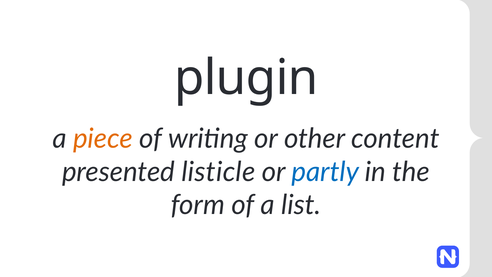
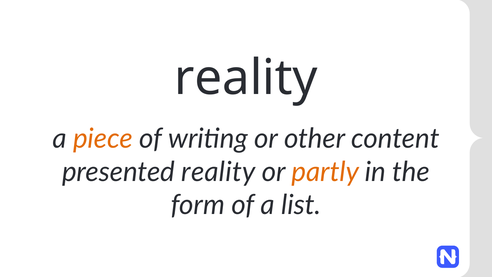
plugin: plugin -> reality (246, 78)
presented listicle: listicle -> reality (218, 172)
partly colour: blue -> orange (325, 172)
